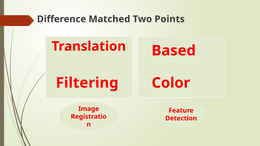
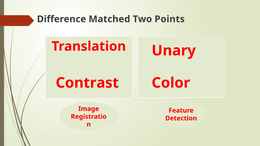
Based: Based -> Unary (174, 51)
Filtering: Filtering -> Contrast (87, 83)
